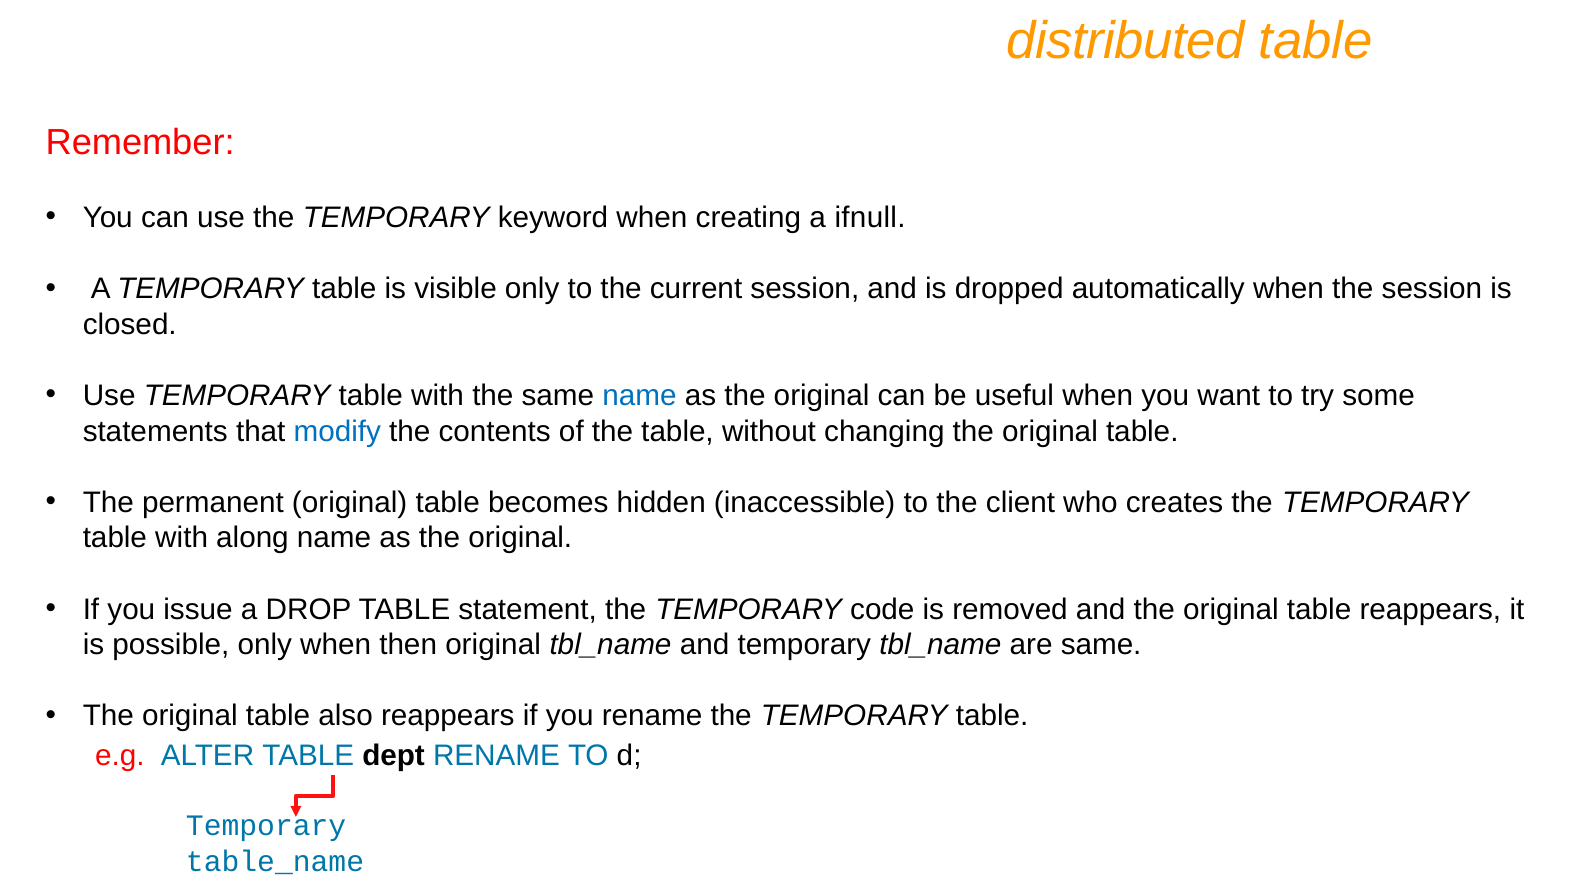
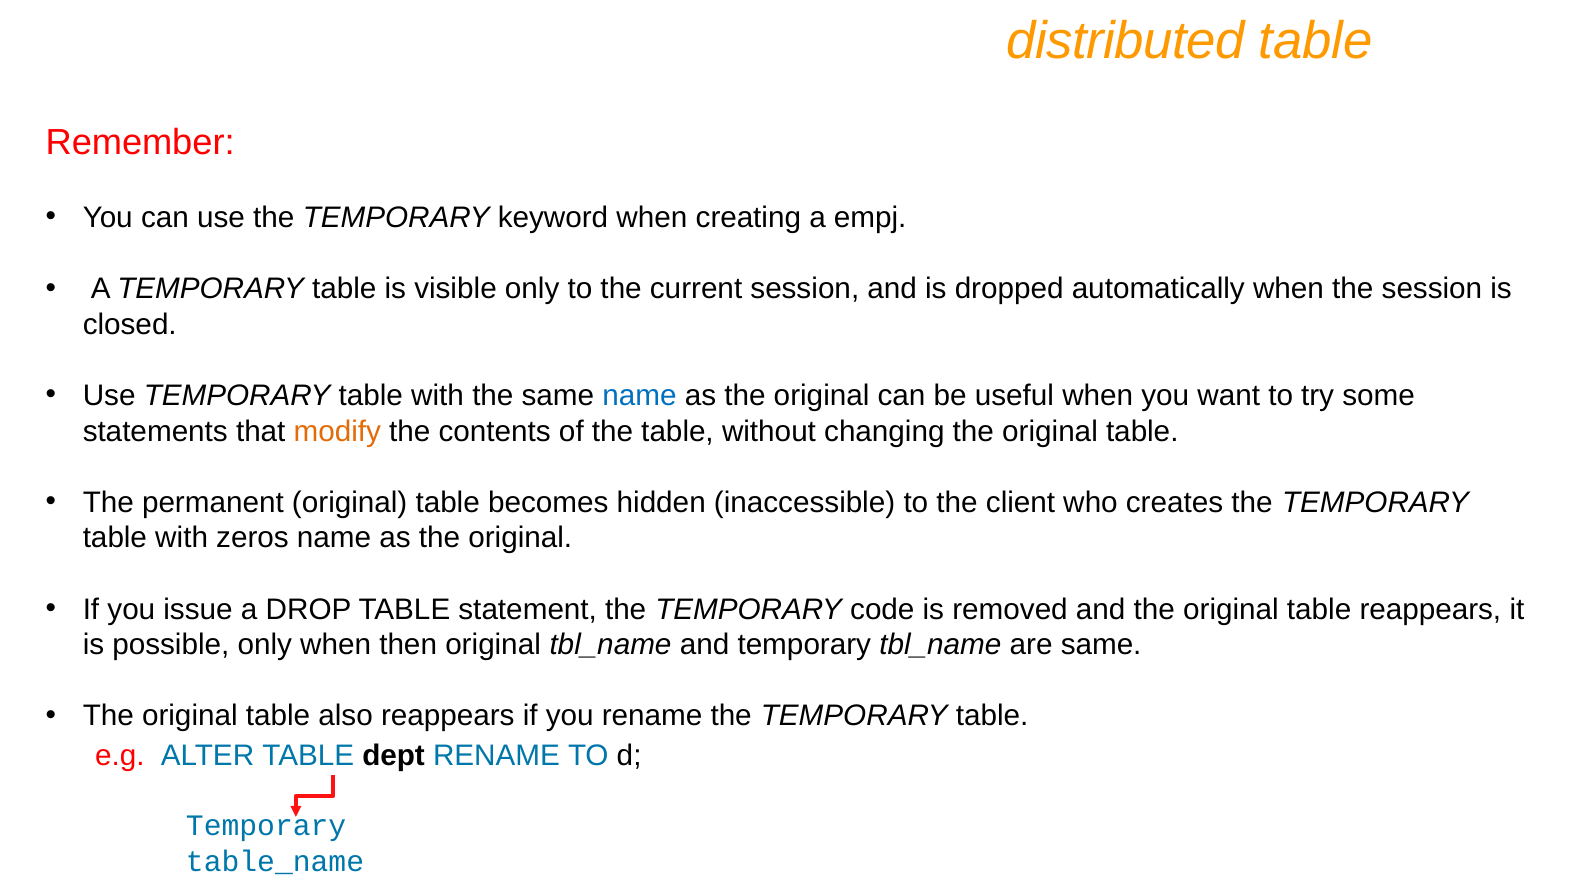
ifnull: ifnull -> empj (870, 218)
modify colour: blue -> orange (337, 431)
along: along -> zeros (252, 538)
